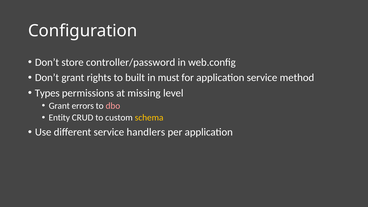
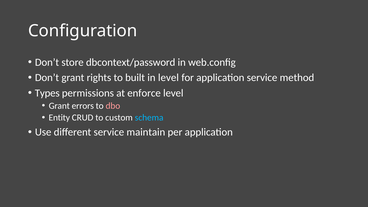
controller/password: controller/password -> dbcontext/password (131, 62)
in must: must -> level (168, 78)
missing: missing -> enforce (144, 93)
schema colour: yellow -> light blue (149, 118)
handlers: handlers -> maintain (146, 132)
